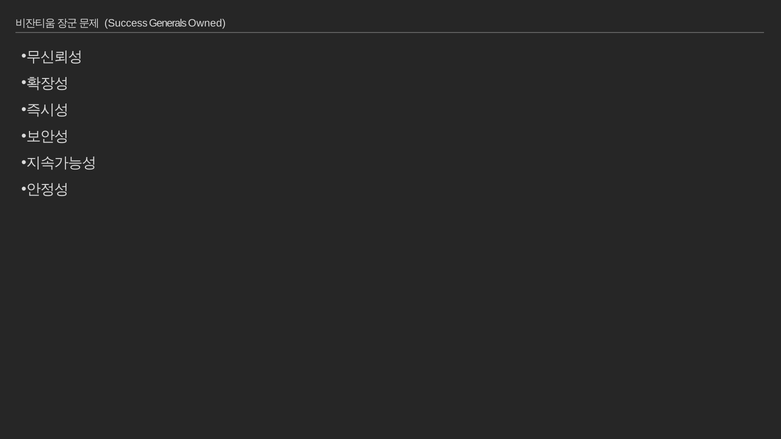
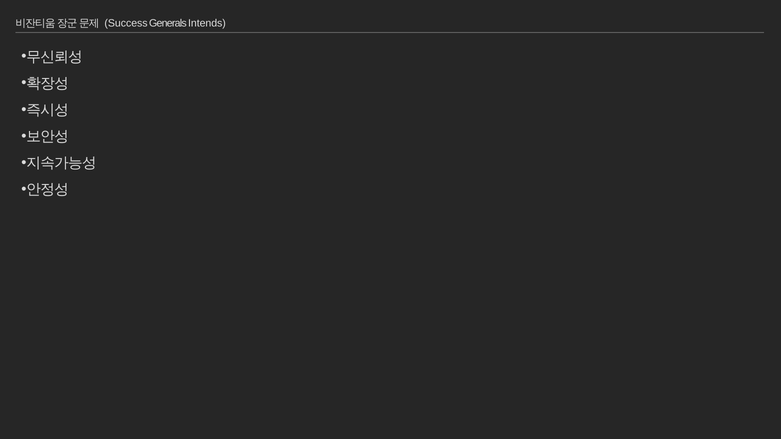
Owned: Owned -> Intends (207, 23)
